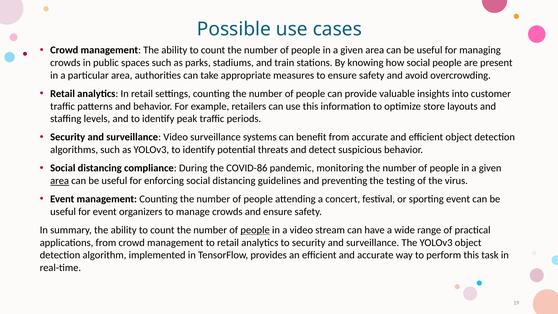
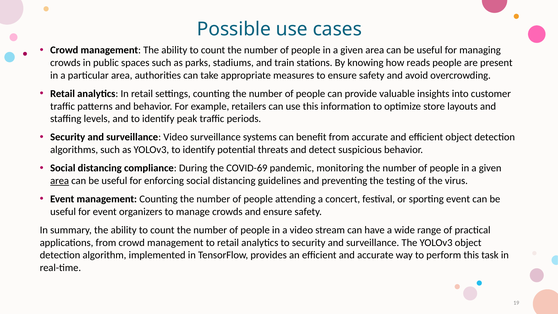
how social: social -> reads (418, 63)
COVID-86: COVID-86 -> COVID-69 (247, 168)
people underline: present -> none (255, 230)
